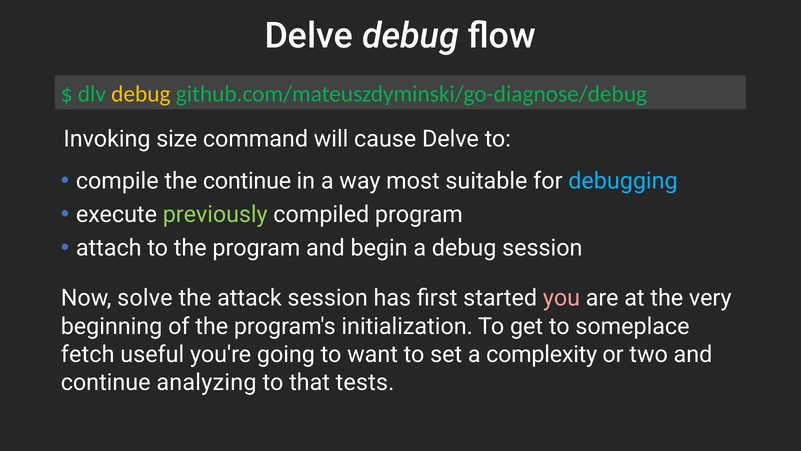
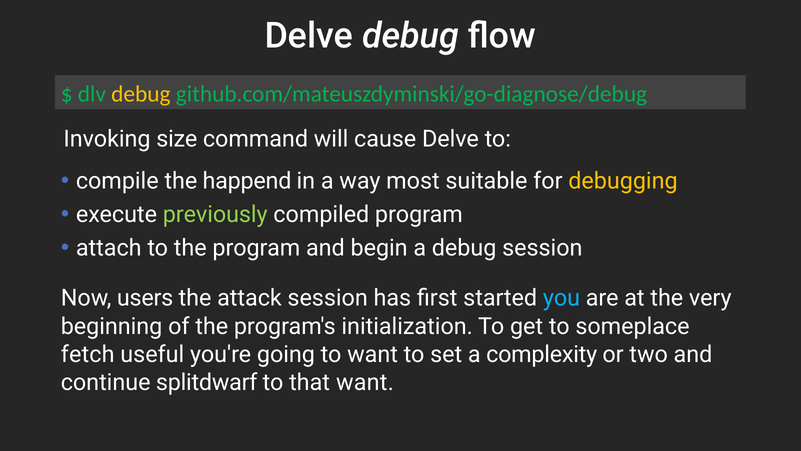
the continue: continue -> happend (247, 181)
debugging colour: light blue -> yellow (623, 181)
solve: solve -> users (145, 298)
you colour: pink -> light blue (562, 298)
analyzing: analyzing -> splitdwarf (207, 382)
that tests: tests -> want (365, 382)
